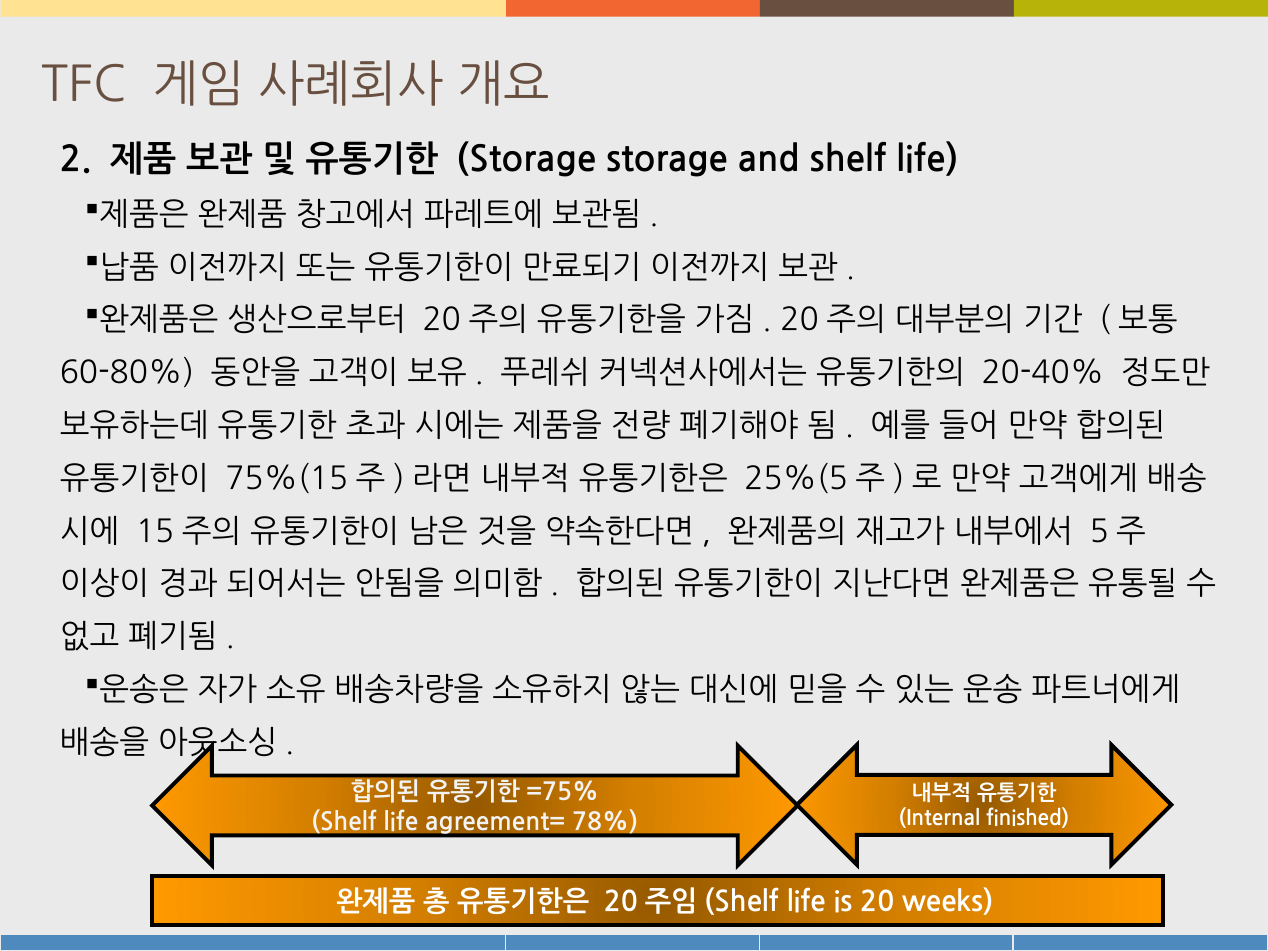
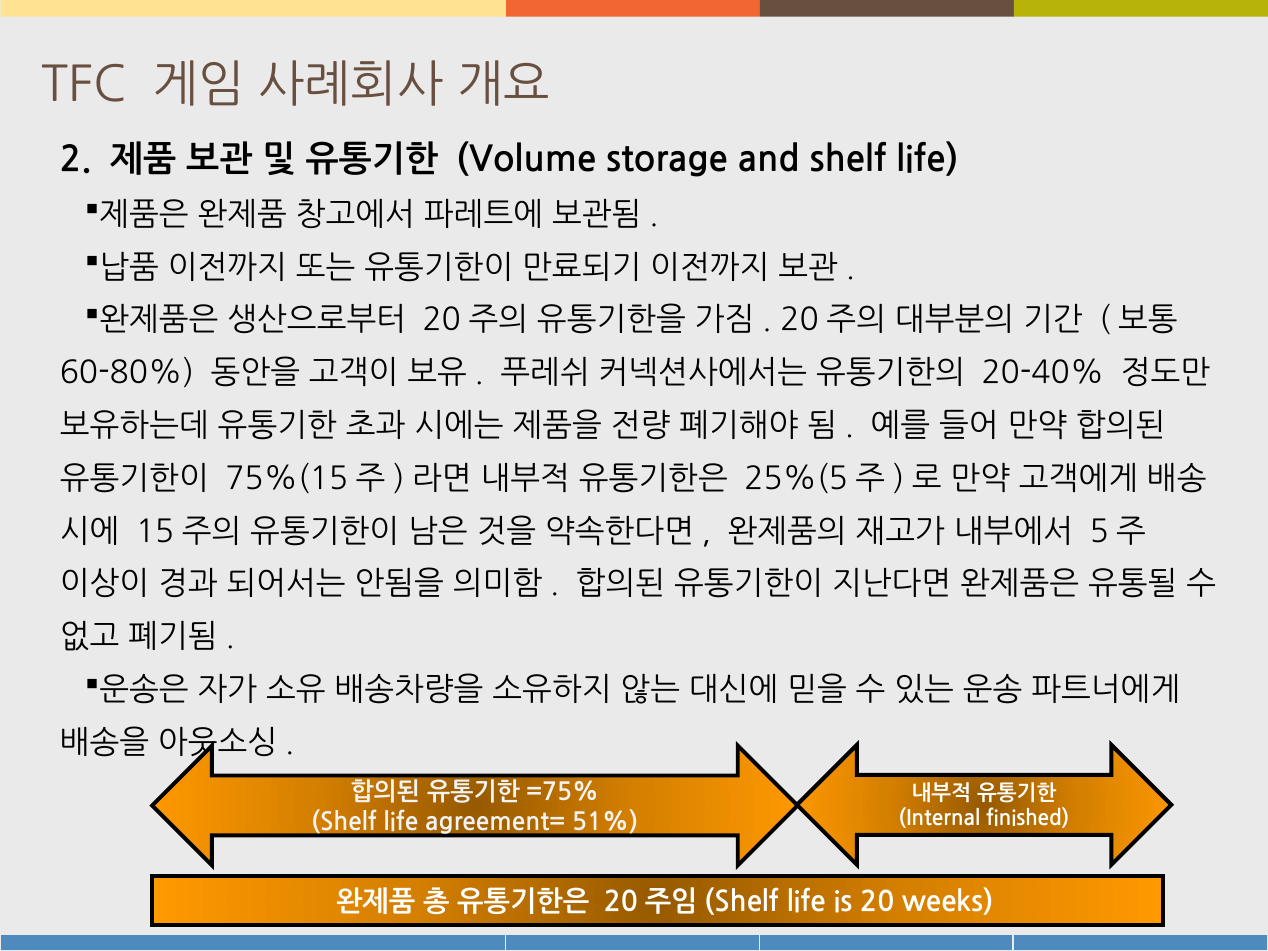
Storage: Storage -> Volume (526, 160)
78%: 78% -> 51% (605, 822)
